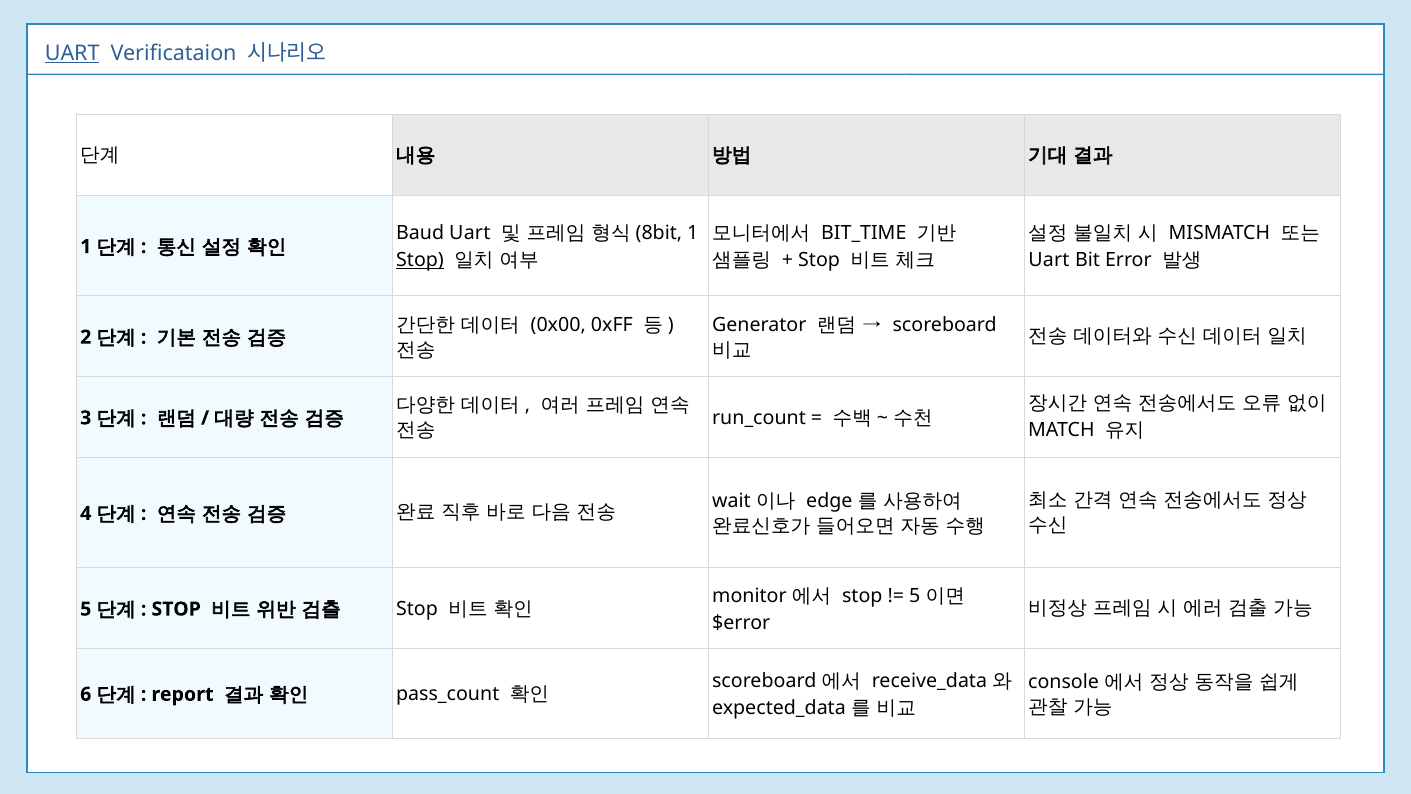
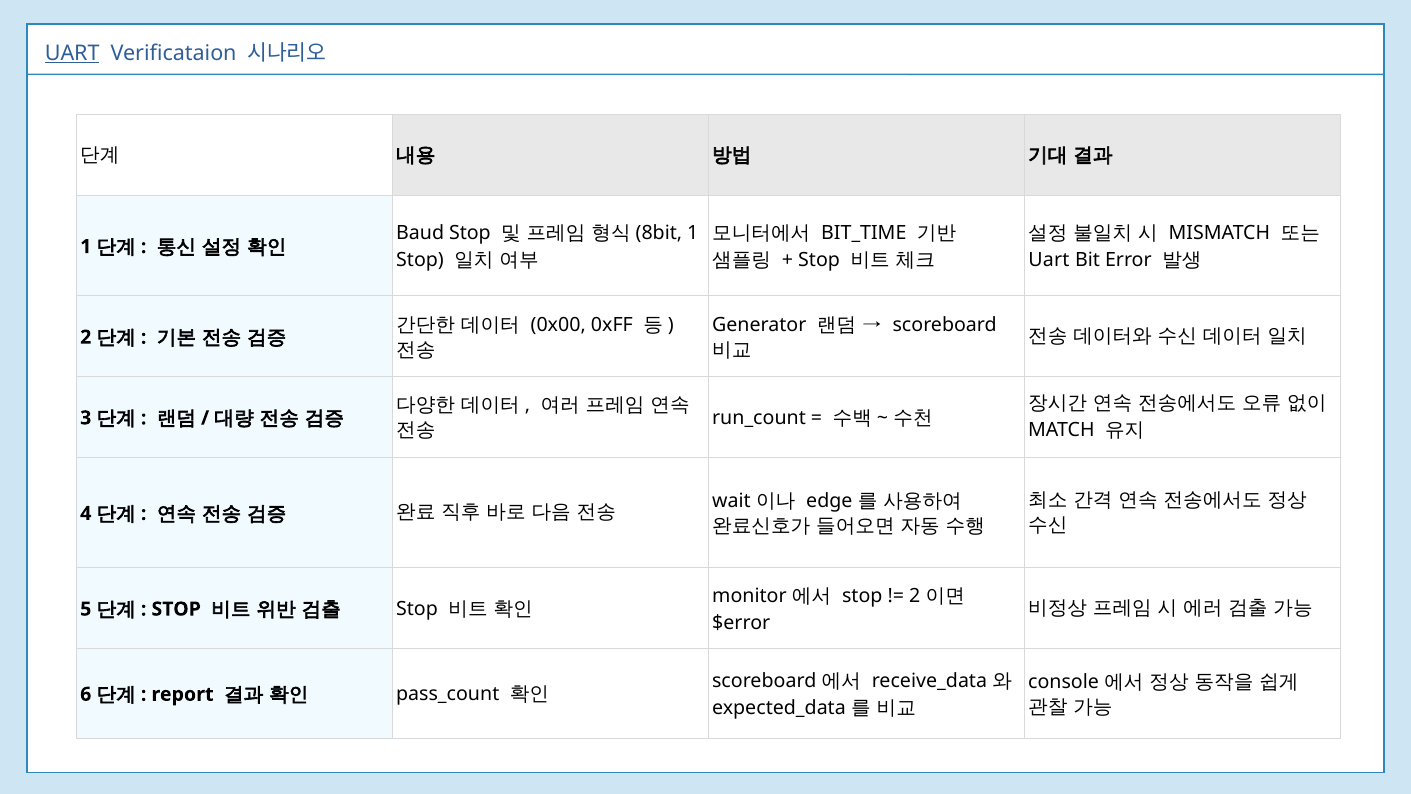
Baud Uart: Uart -> Stop (470, 233)
Stop underline: present -> none (420, 260)
5: 5 -> 2 (915, 595)
